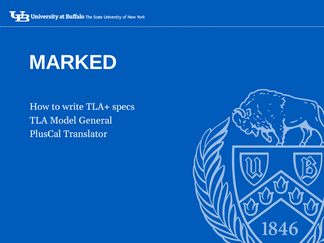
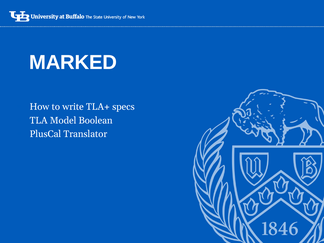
General: General -> Boolean (96, 120)
